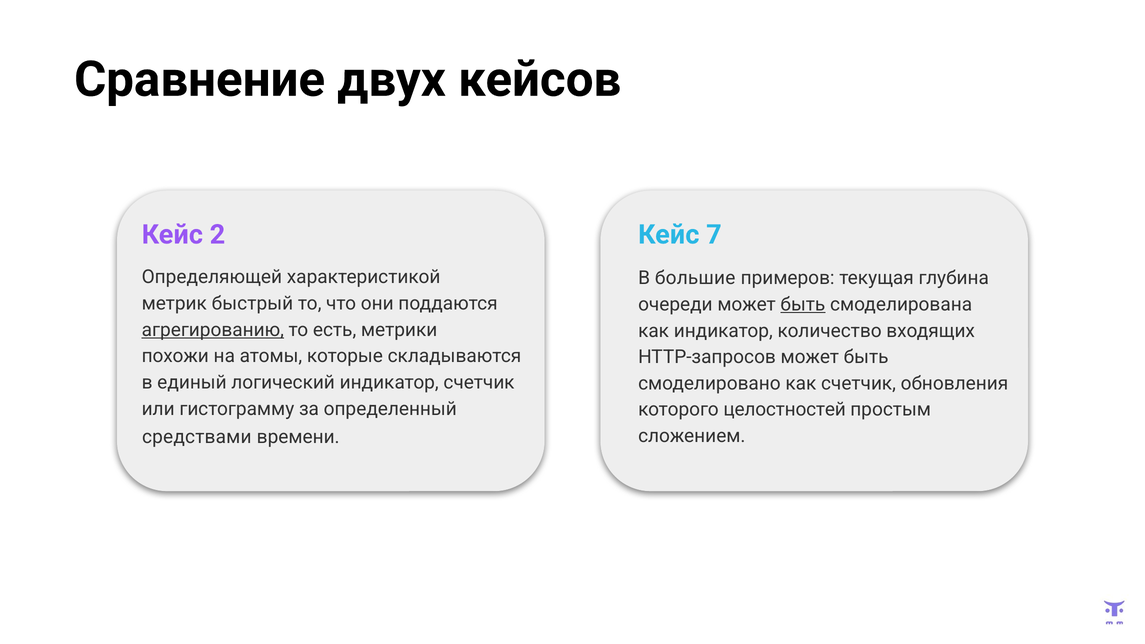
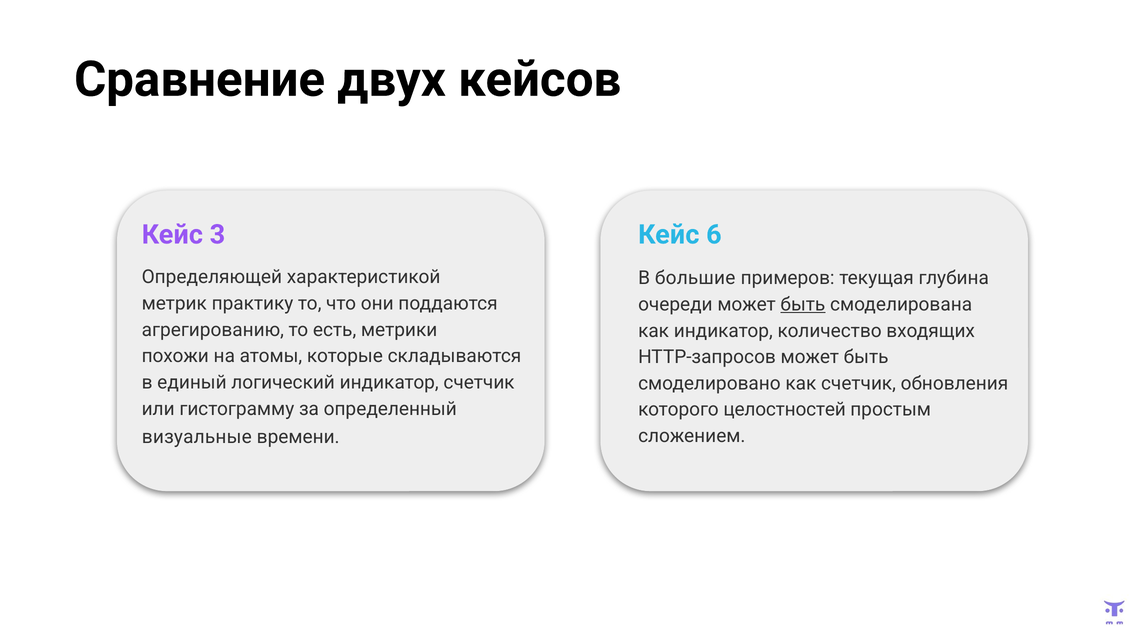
2: 2 -> 3 (217, 235)
7: 7 -> 6 (714, 235)
быстрый: быстрый -> практику (253, 304)
агрегированию underline: present -> none (213, 330)
средствами: средствами -> визуальные (197, 437)
